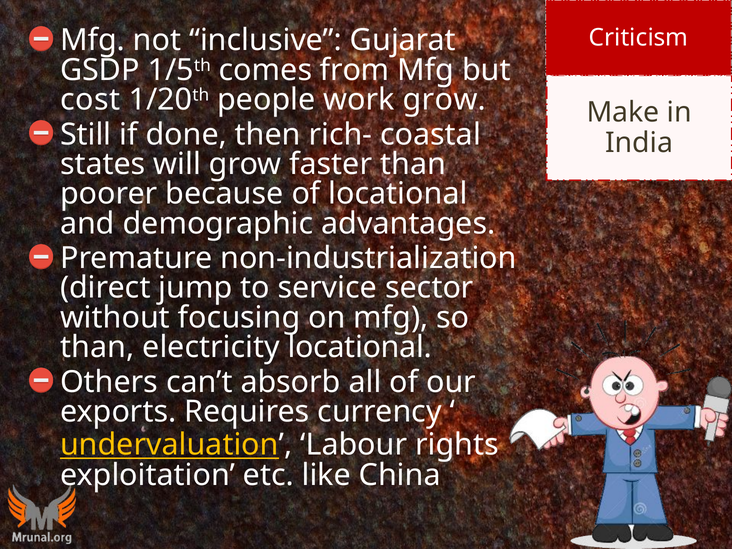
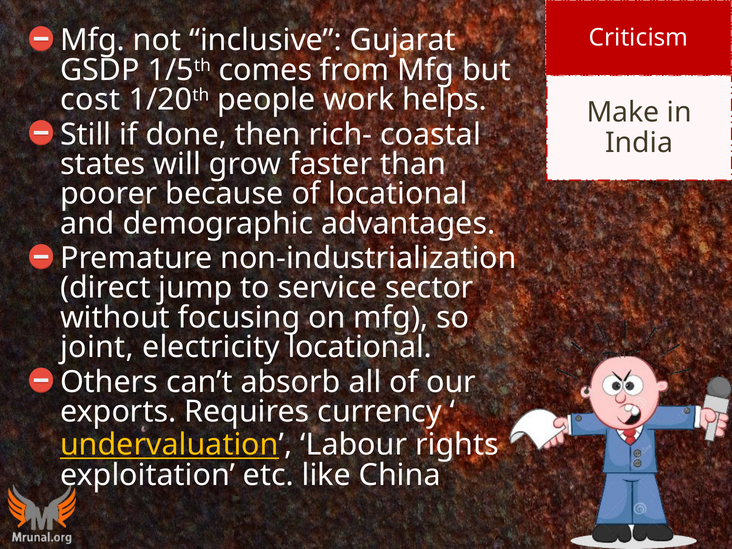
work grow: grow -> helps (445, 100)
than: than -> joint (97, 347)
